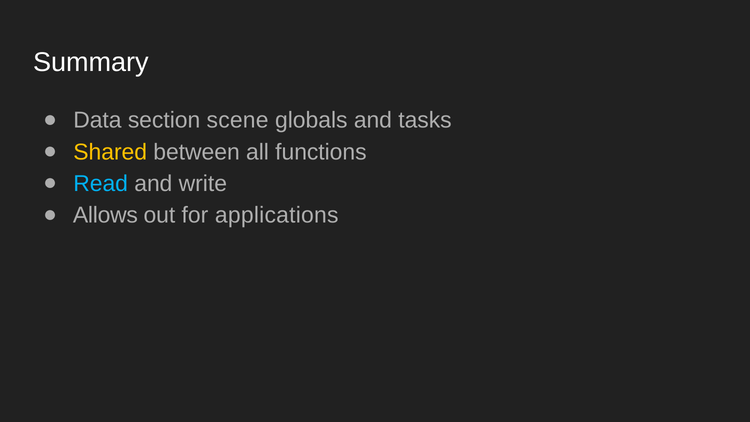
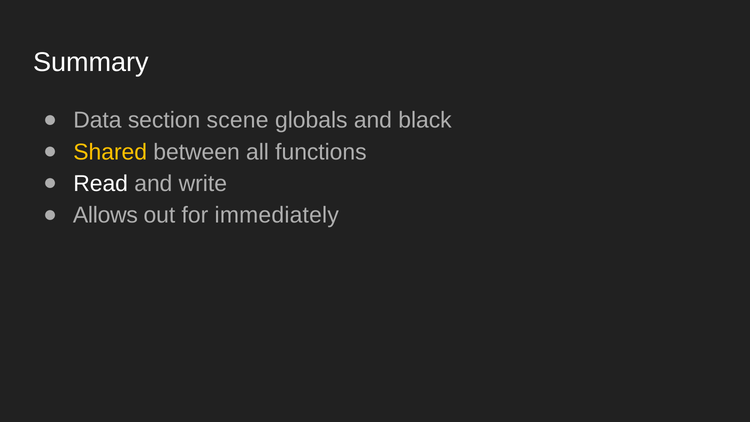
tasks: tasks -> black (425, 120)
Read colour: light blue -> white (101, 184)
applications: applications -> immediately (277, 215)
